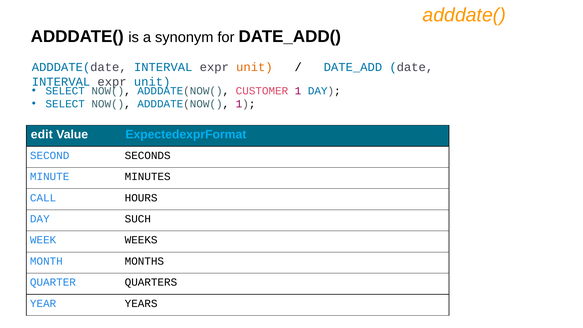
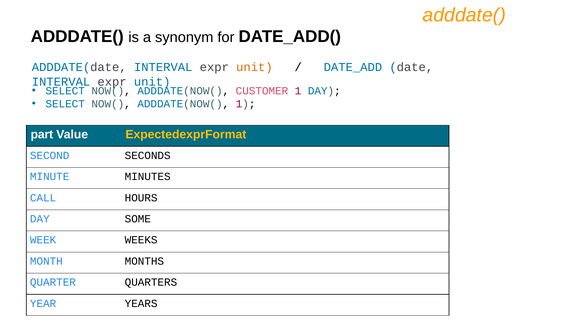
edit: edit -> part (42, 134)
ExpectedexprFormat colour: light blue -> yellow (186, 134)
SUCH: SUCH -> SOME (138, 219)
